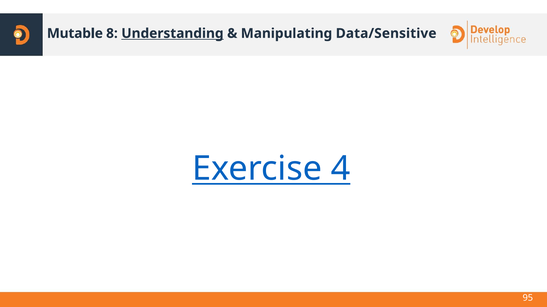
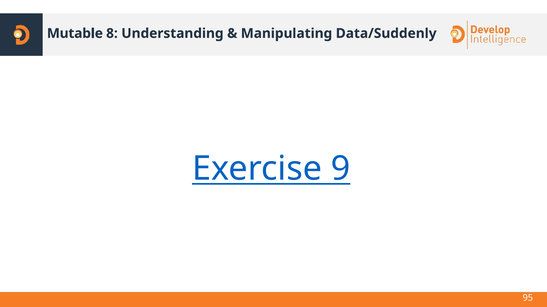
Understanding underline: present -> none (172, 33)
Data/Sensitive: Data/Sensitive -> Data/Suddenly (386, 33)
4: 4 -> 9 (341, 169)
